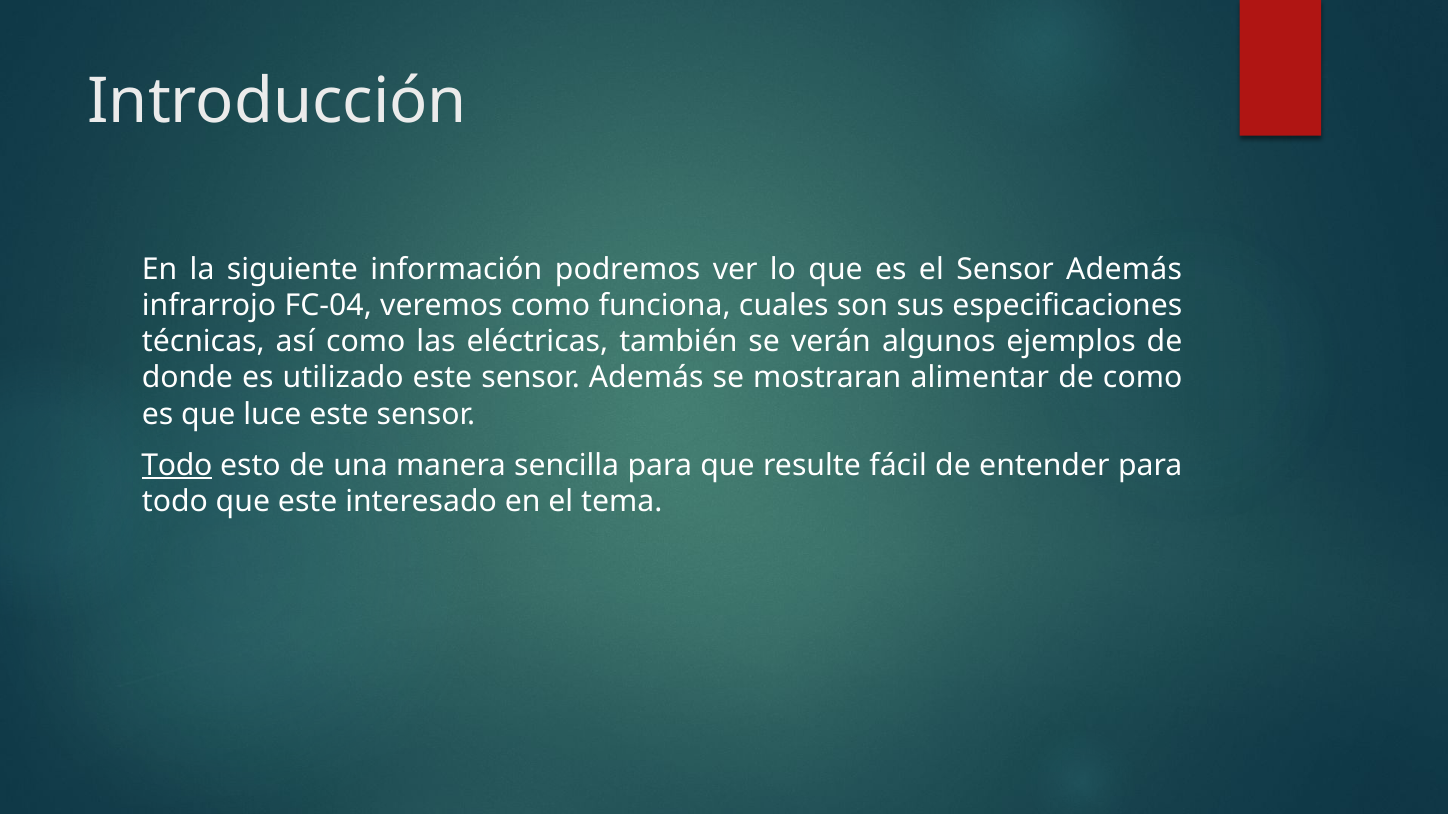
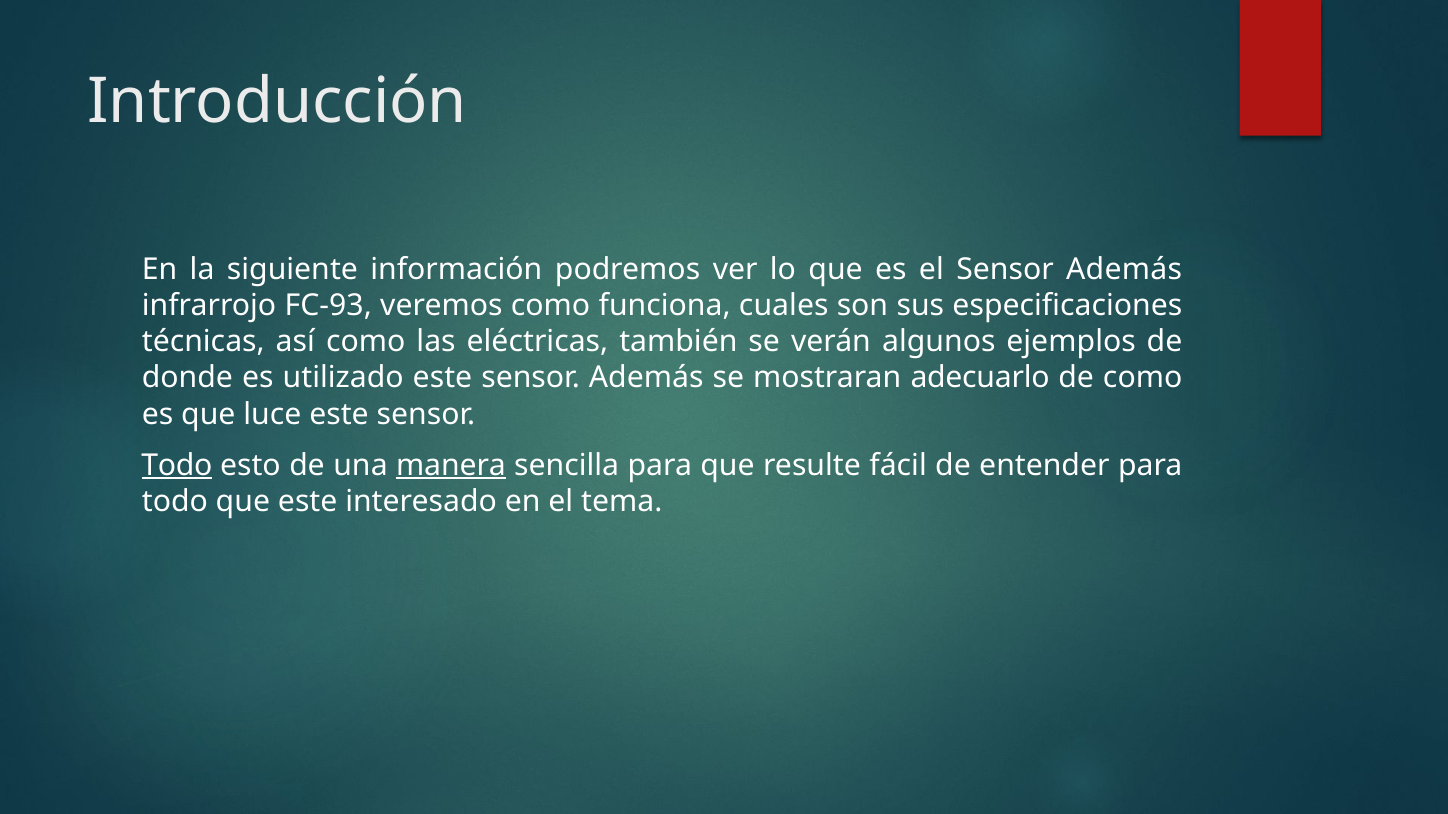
FC-04: FC-04 -> FC-93 (328, 306)
alimentar: alimentar -> adecuarlo (980, 378)
manera underline: none -> present (451, 466)
